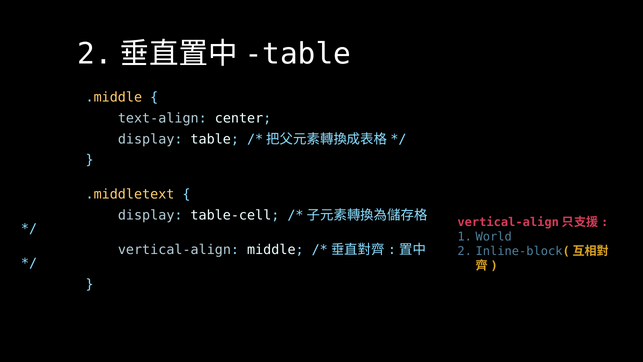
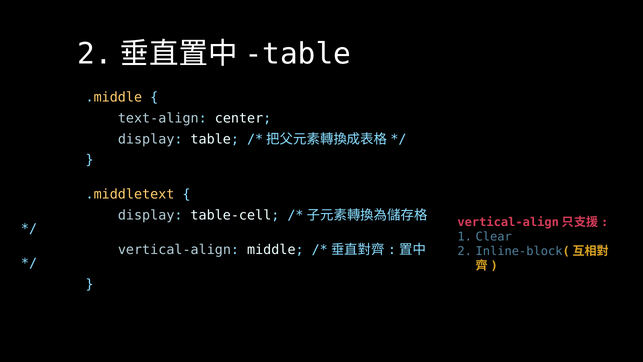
World: World -> Clear (494, 237)
